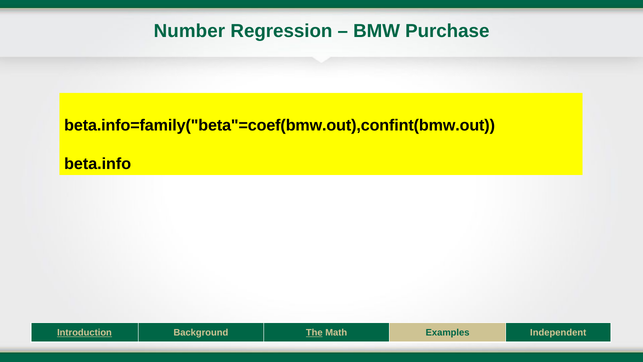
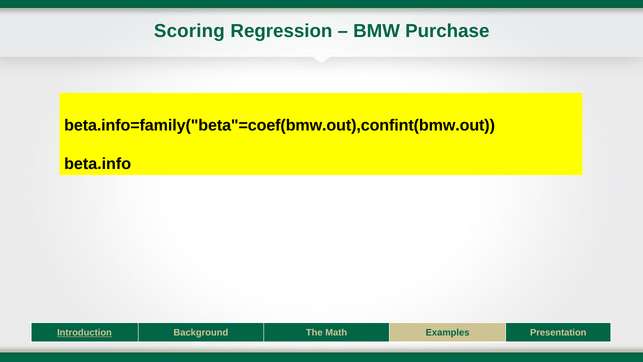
Number: Number -> Scoring (189, 31)
The underline: present -> none (314, 332)
Independent: Independent -> Presentation (558, 332)
